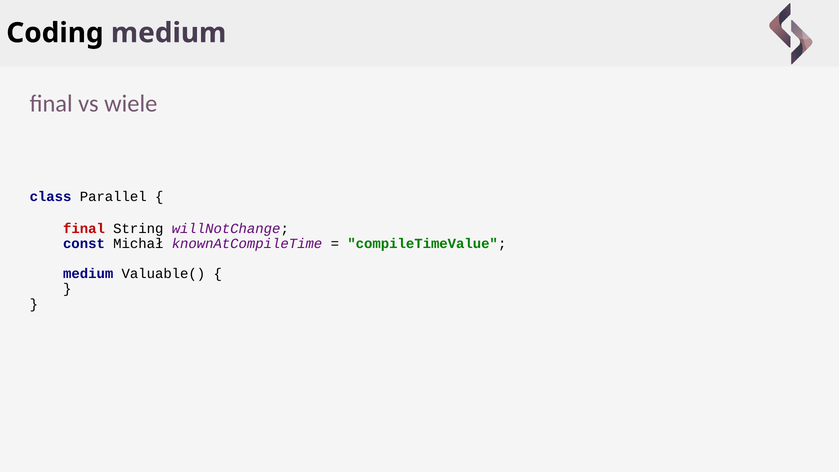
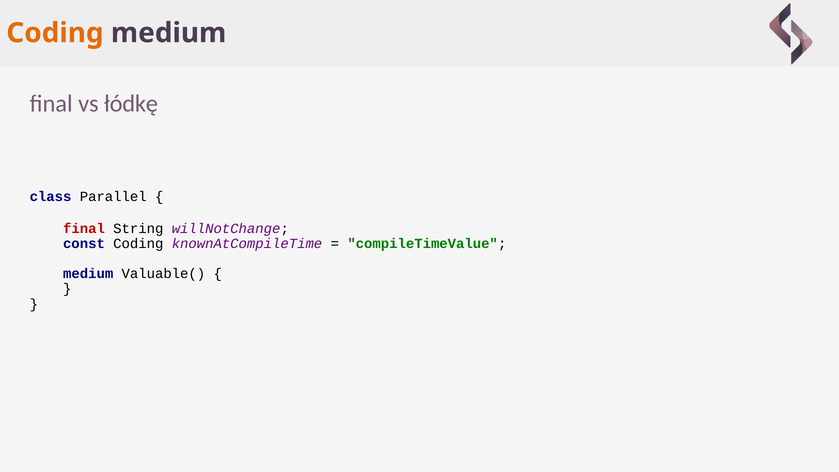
Coding colour: black -> orange (55, 33)
wiele: wiele -> łódkę (131, 104)
const Michał: Michał -> Coding (138, 244)
